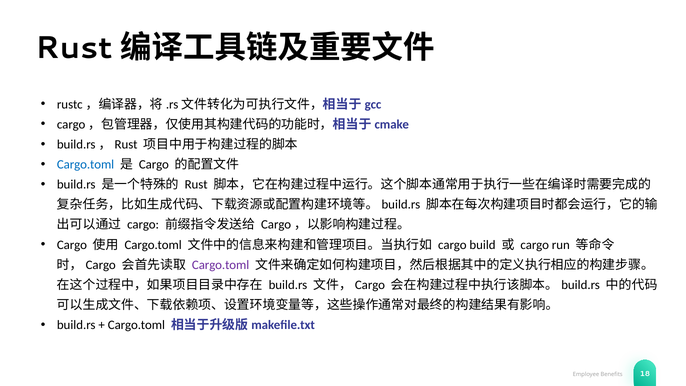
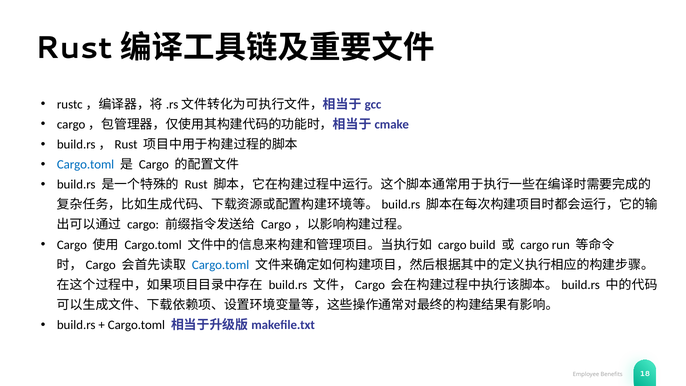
Cargo.toml colour: purple -> blue (221, 265)
